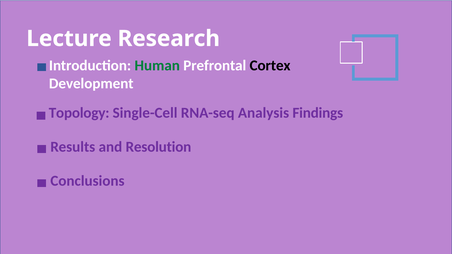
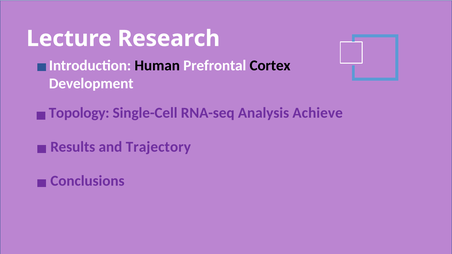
Human colour: green -> black (157, 65)
Findings: Findings -> Achieve (318, 113)
Resolution: Resolution -> Trajectory (158, 147)
